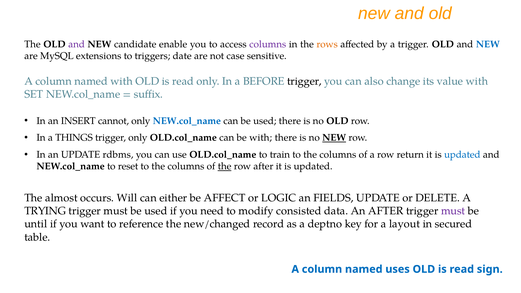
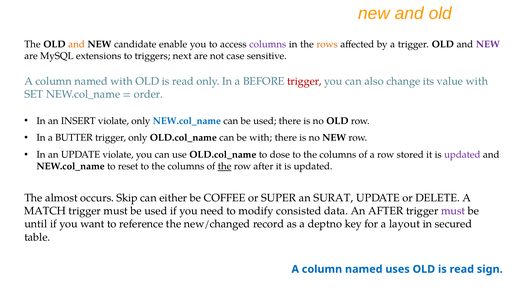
and colour: purple -> orange (77, 44)
NEW colour: blue -> purple (488, 44)
date: date -> next (182, 56)
trigger colour: black -> red (304, 81)
suffix: suffix -> order (148, 94)
INSERT cannot: cannot -> violate (113, 121)
THINGS: THINGS -> BUTTER (74, 138)
NEW underline: present -> none (334, 138)
UPDATE rdbms: rdbms -> violate (118, 155)
train: train -> dose (280, 155)
return: return -> stored (410, 155)
updated colour: blue -> purple (462, 155)
Will: Will -> Skip (127, 198)
AFFECT: AFFECT -> COFFEE (225, 198)
LOGIC: LOGIC -> SUPER (279, 198)
FIELDS: FIELDS -> SURAT (333, 198)
TRYING: TRYING -> MATCH (45, 211)
